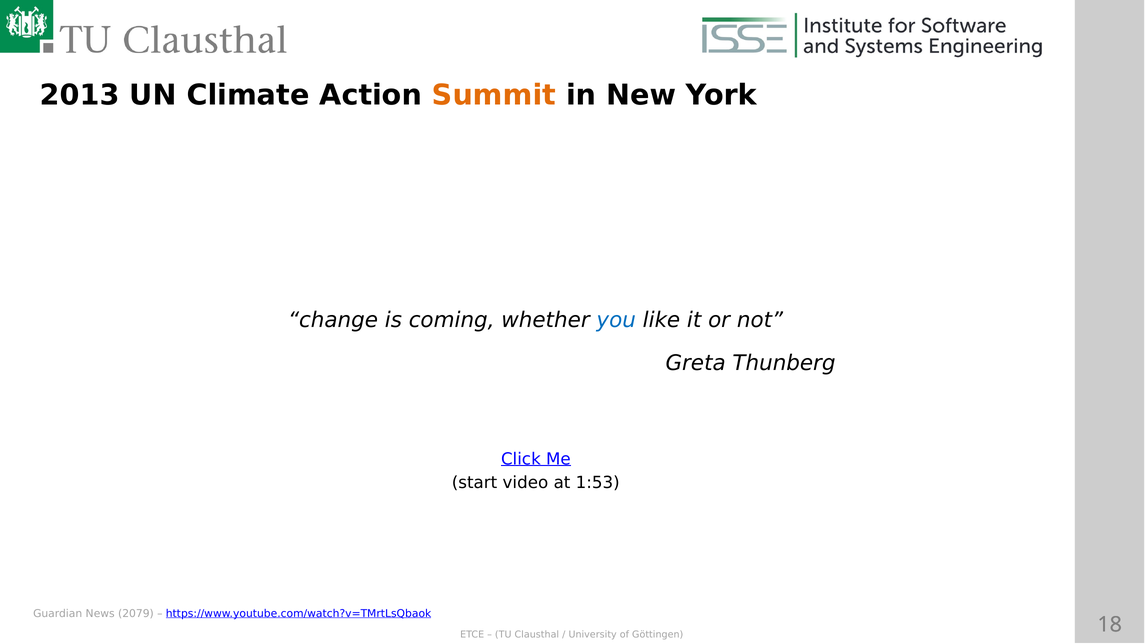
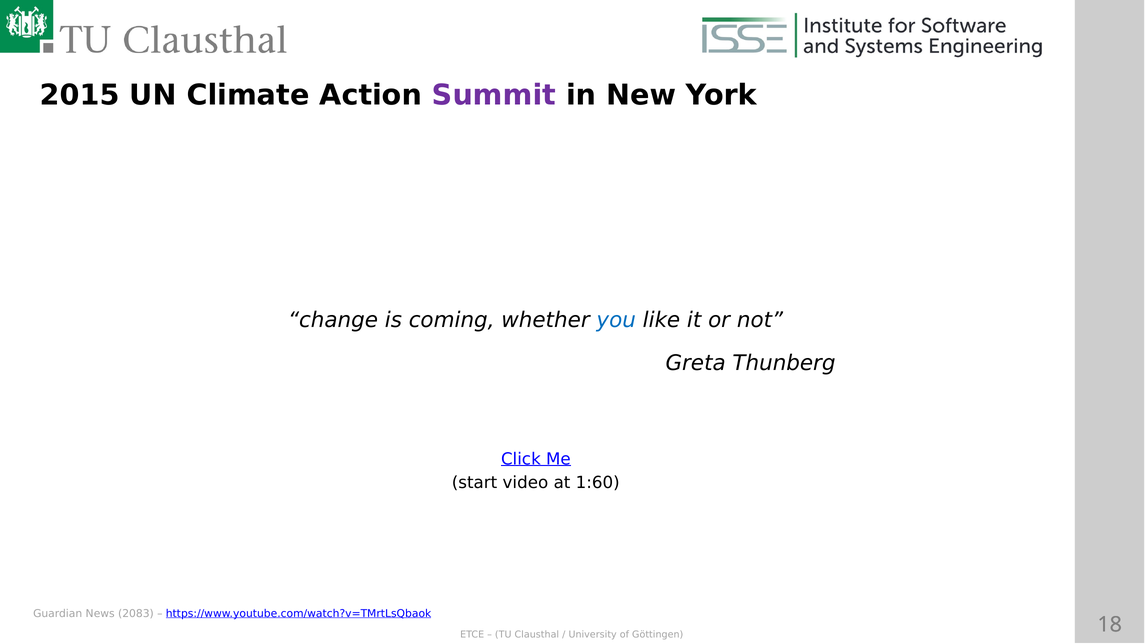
2013: 2013 -> 2015 (80, 95)
Summit colour: orange -> purple (494, 95)
1:53: 1:53 -> 1:60 (598, 483)
2079: 2079 -> 2083 (136, 614)
